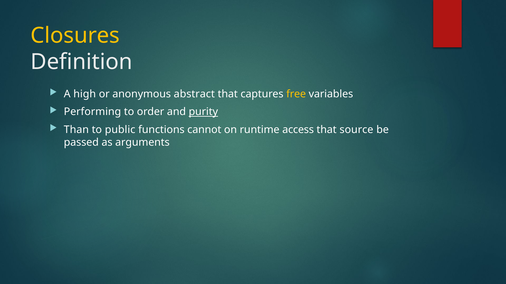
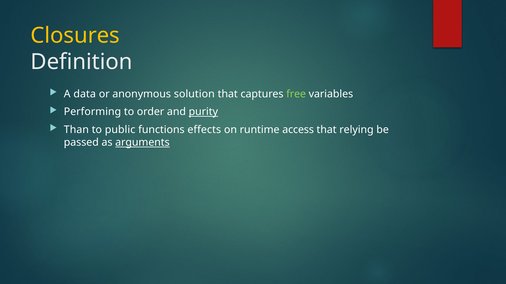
high: high -> data (85, 94)
abstract: abstract -> solution (194, 94)
free colour: yellow -> light green (296, 94)
cannot: cannot -> effects (204, 130)
source: source -> relying (356, 130)
arguments underline: none -> present (142, 143)
